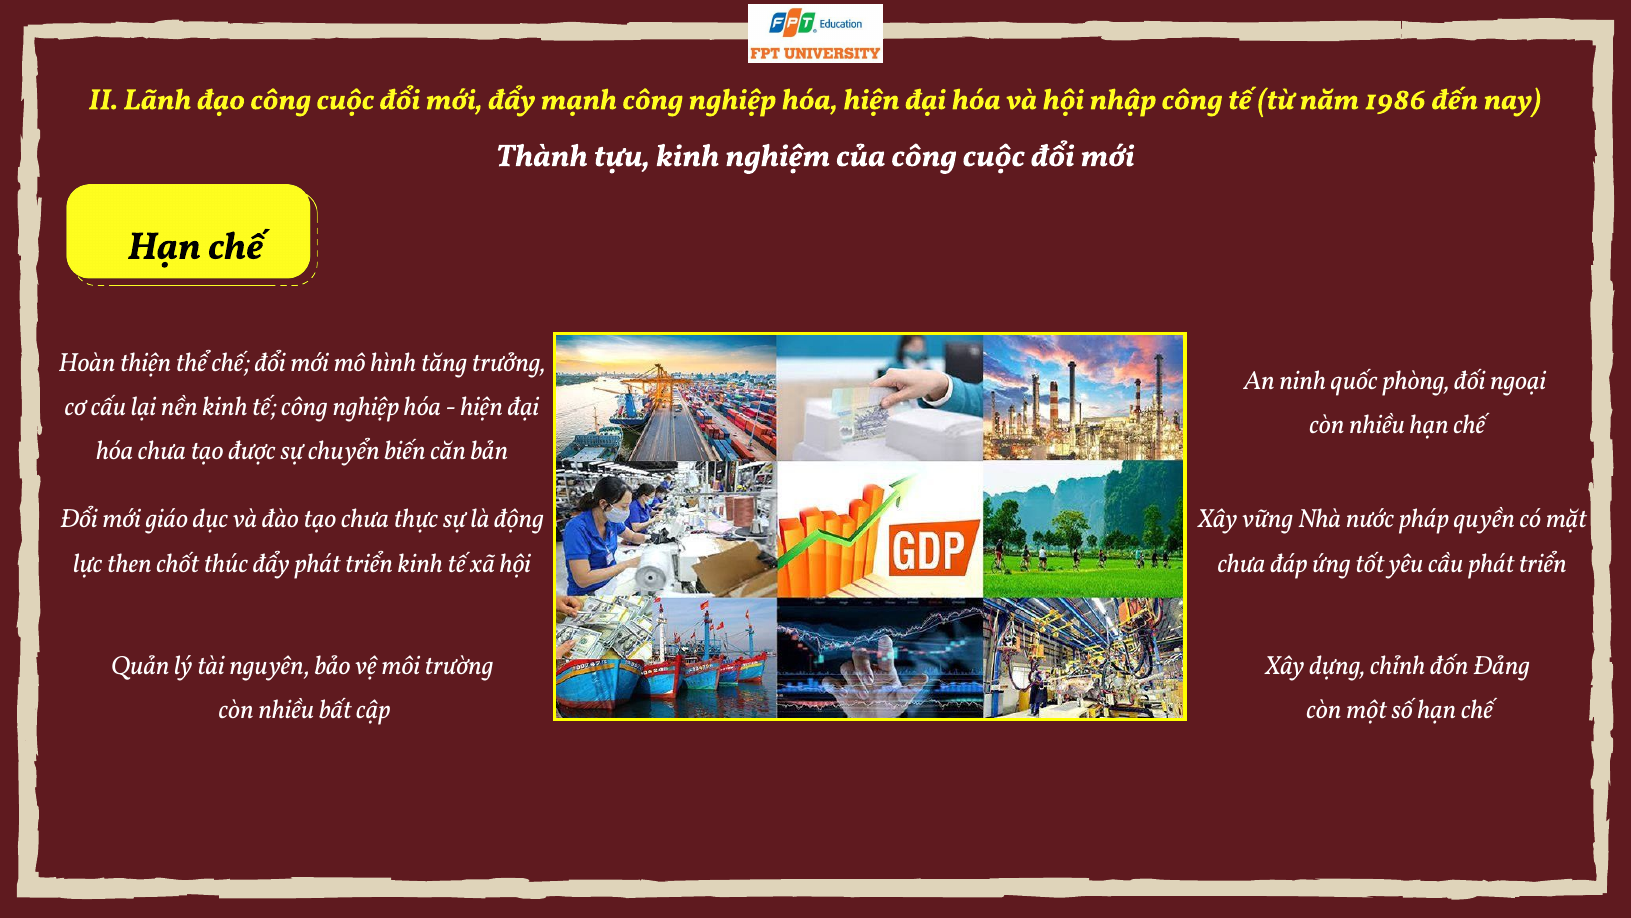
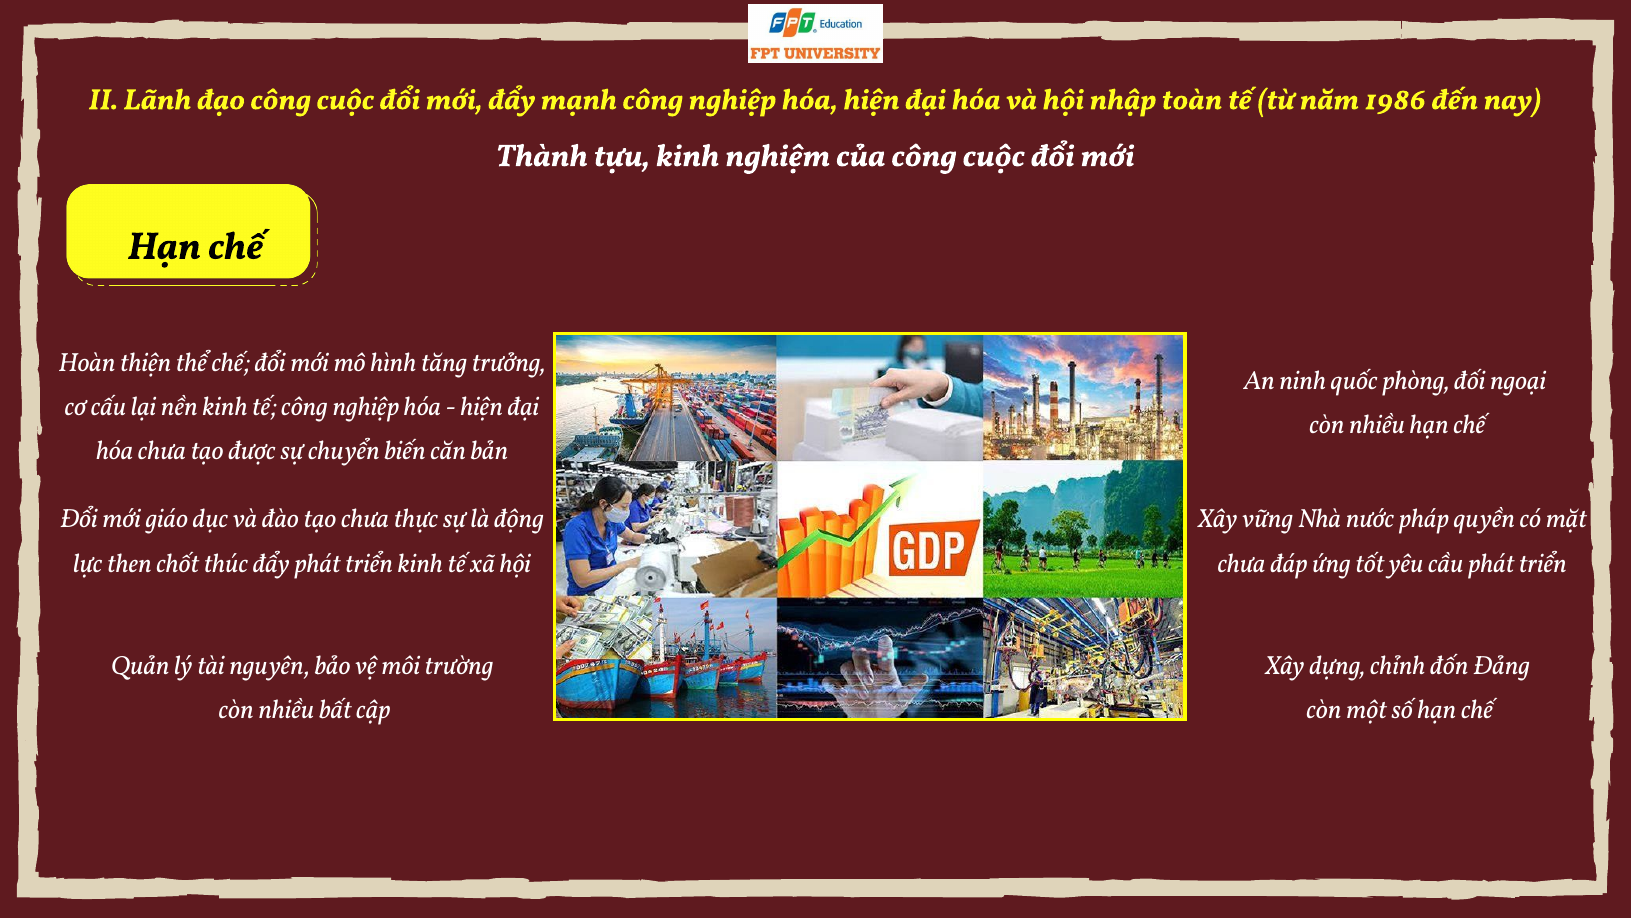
nhập công: công -> toàn (1192, 100)
